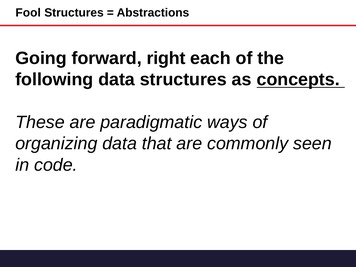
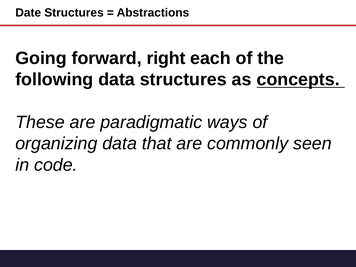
Fool: Fool -> Date (28, 13)
